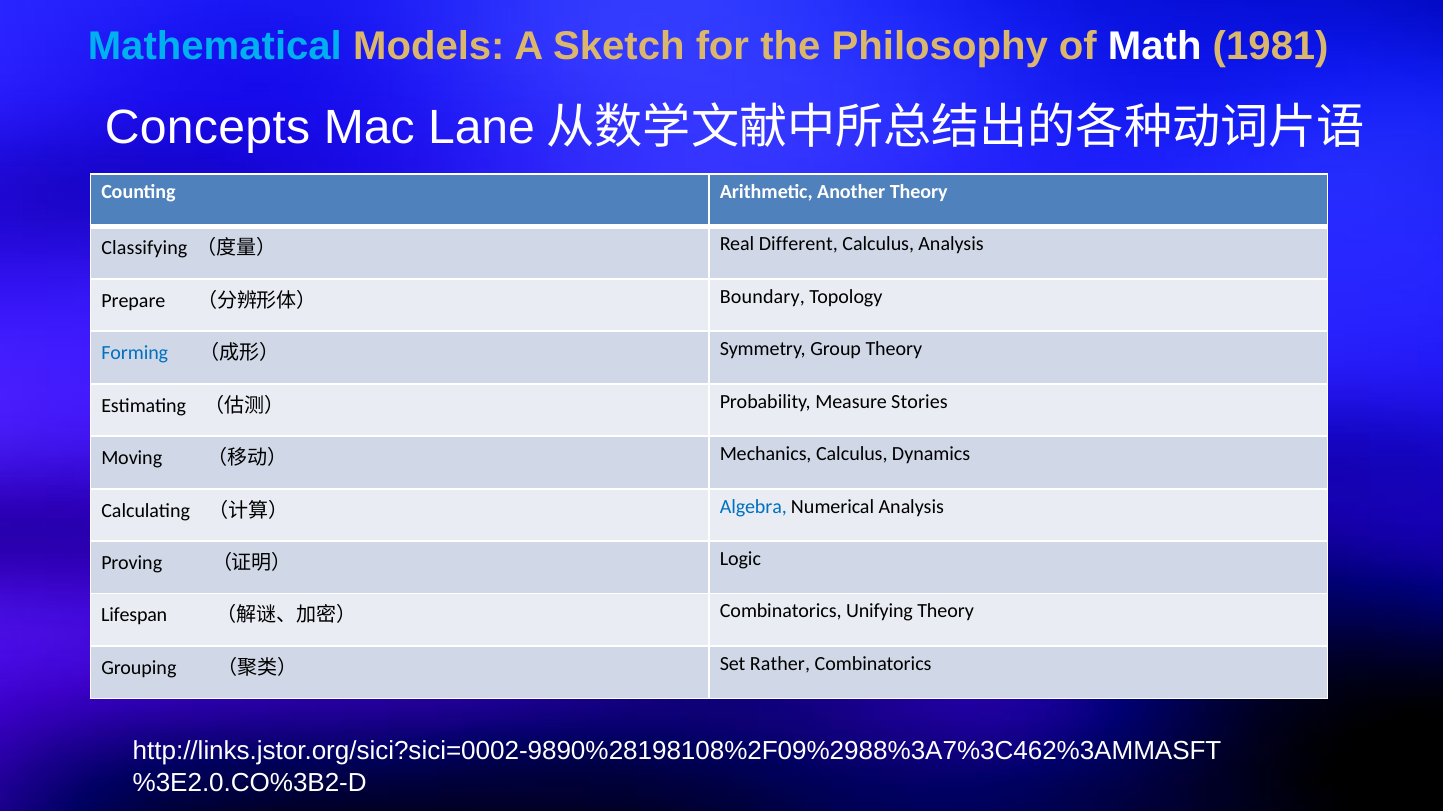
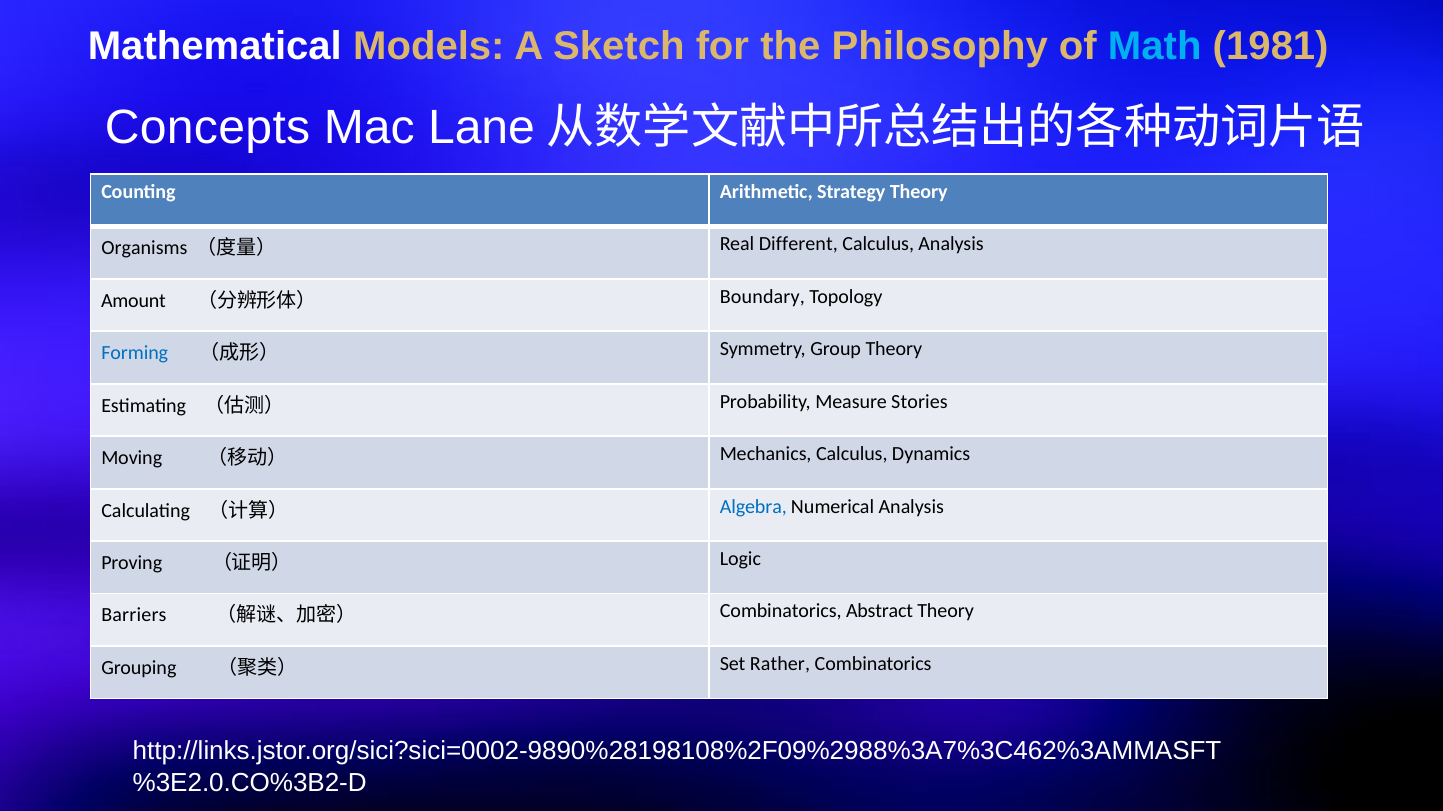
Mathematical colour: light blue -> white (215, 46)
Math colour: white -> light blue (1155, 46)
Another: Another -> Strategy (851, 192)
Classifying: Classifying -> Organisms (144, 248)
Prepare: Prepare -> Amount (133, 301)
Lifespan: Lifespan -> Barriers (134, 616)
Unifying: Unifying -> Abstract (880, 612)
